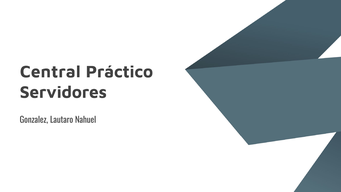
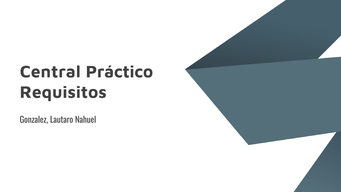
Servidores: Servidores -> Requisitos (63, 92)
